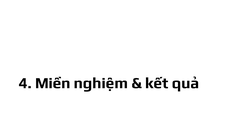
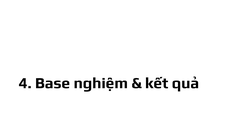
Miền: Miền -> Base (53, 83)
